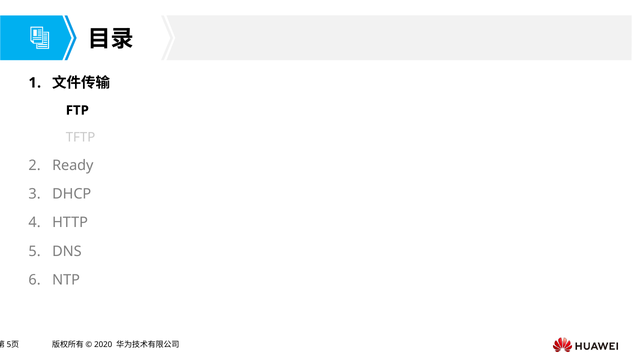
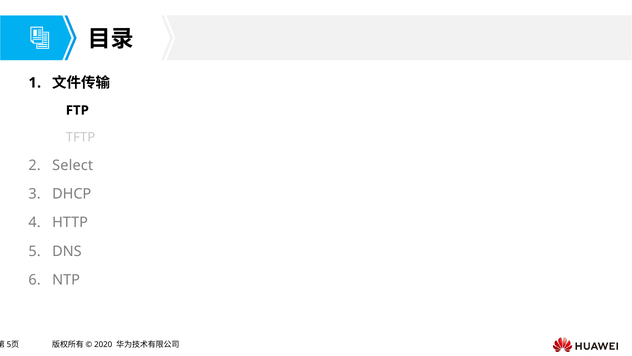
Ready: Ready -> Select (73, 165)
